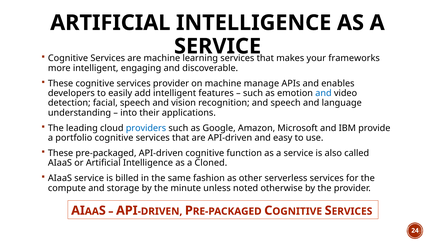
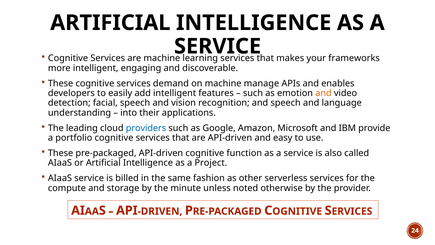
services provider: provider -> demand (171, 83)
and colour: blue -> orange (323, 93)
Cloned: Cloned -> Project (211, 163)
